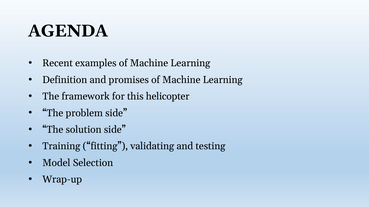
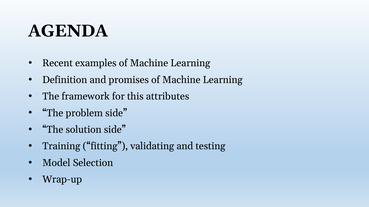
helicopter: helicopter -> attributes (168, 97)
